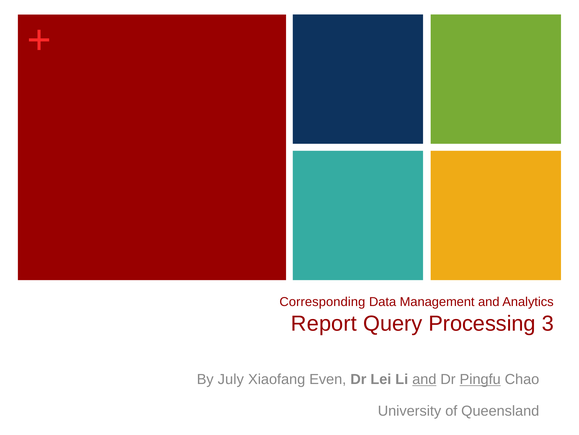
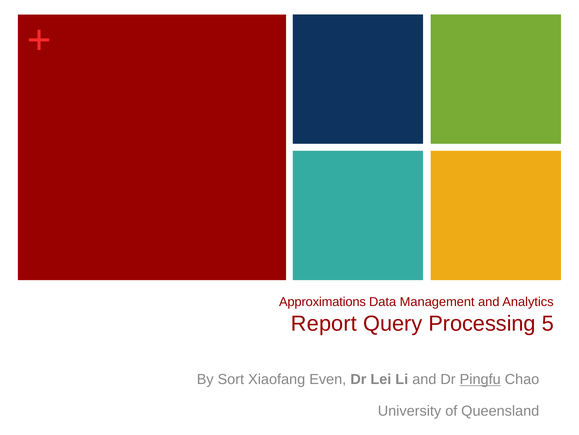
Corresponding: Corresponding -> Approximations (322, 302)
3: 3 -> 5 (548, 323)
July: July -> Sort (231, 379)
and underline: present -> none (424, 379)
